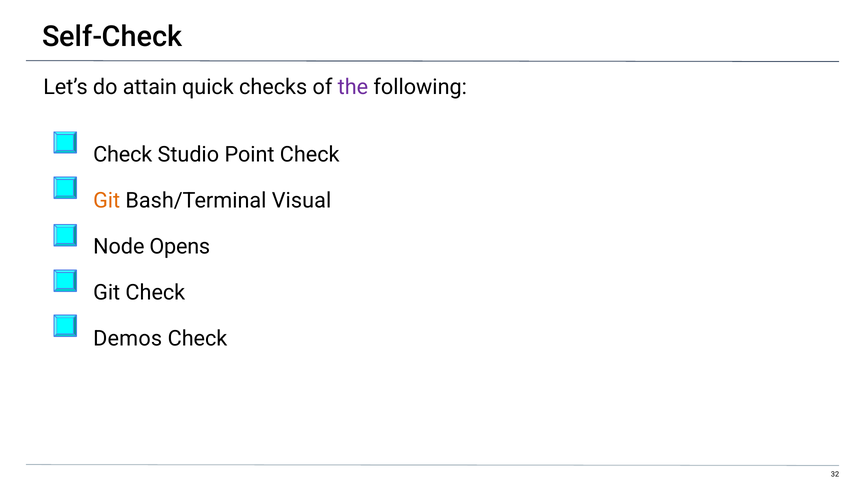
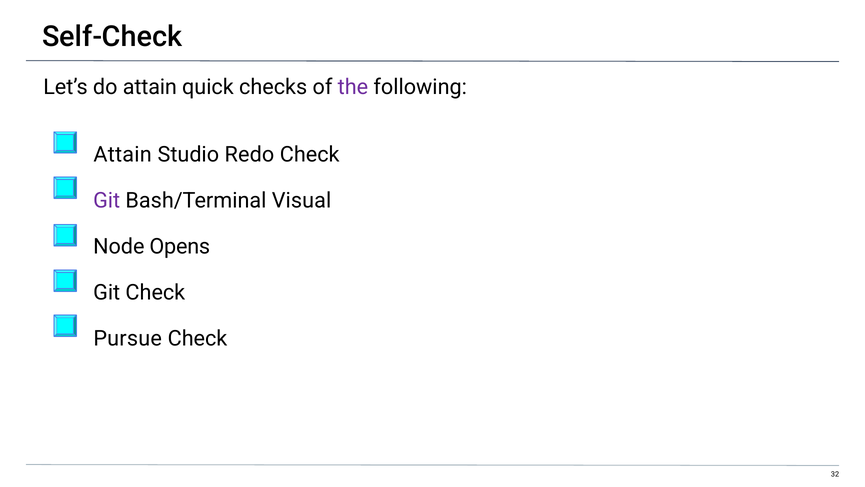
Check: Check -> Attain (123, 155)
Point: Point -> Redo (249, 155)
Git colour: orange -> purple (107, 200)
Demos: Demos -> Pursue (128, 338)
